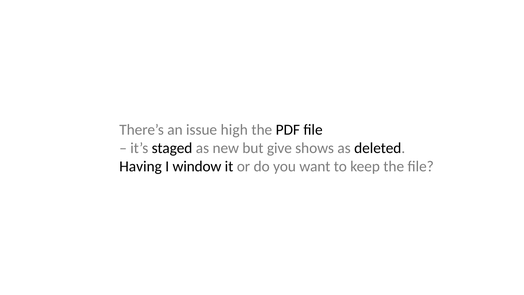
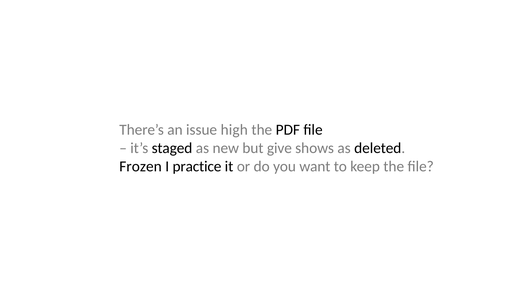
Having: Having -> Frozen (141, 166)
window: window -> practice (197, 166)
